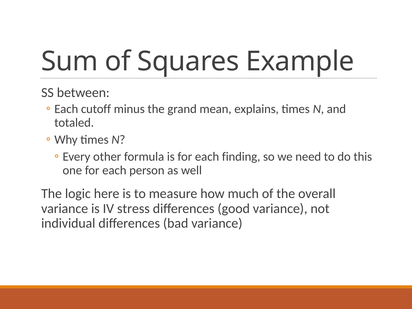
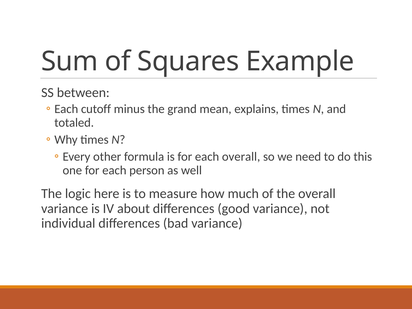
each finding: finding -> overall (241, 157)
stress: stress -> about (133, 209)
